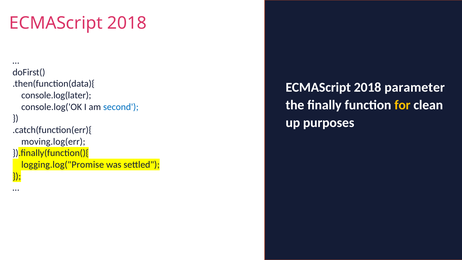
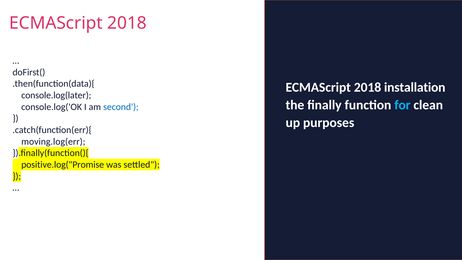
parameter: parameter -> installation (415, 87)
for colour: yellow -> light blue (402, 105)
logging.log("Promise: logging.log("Promise -> positive.log("Promise (63, 165)
